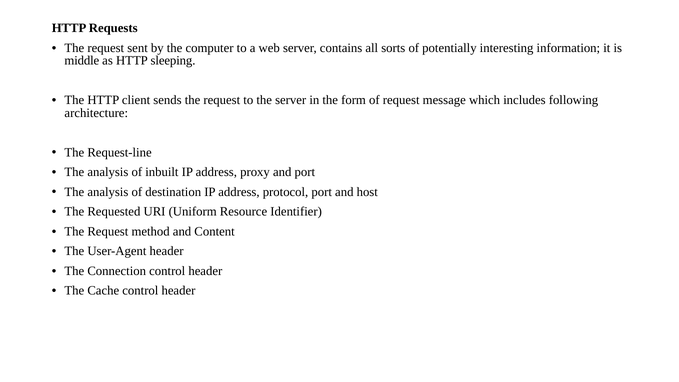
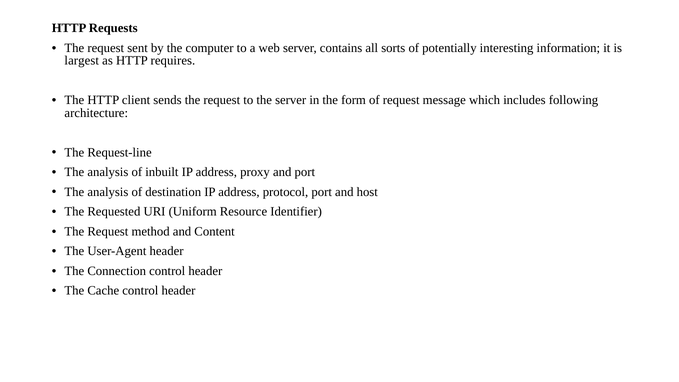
middle: middle -> largest (82, 61)
sleeping: sleeping -> requires (173, 61)
